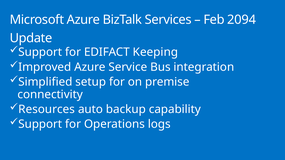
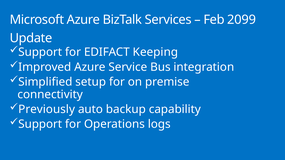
2094: 2094 -> 2099 (242, 20)
Resources: Resources -> Previously (47, 109)
